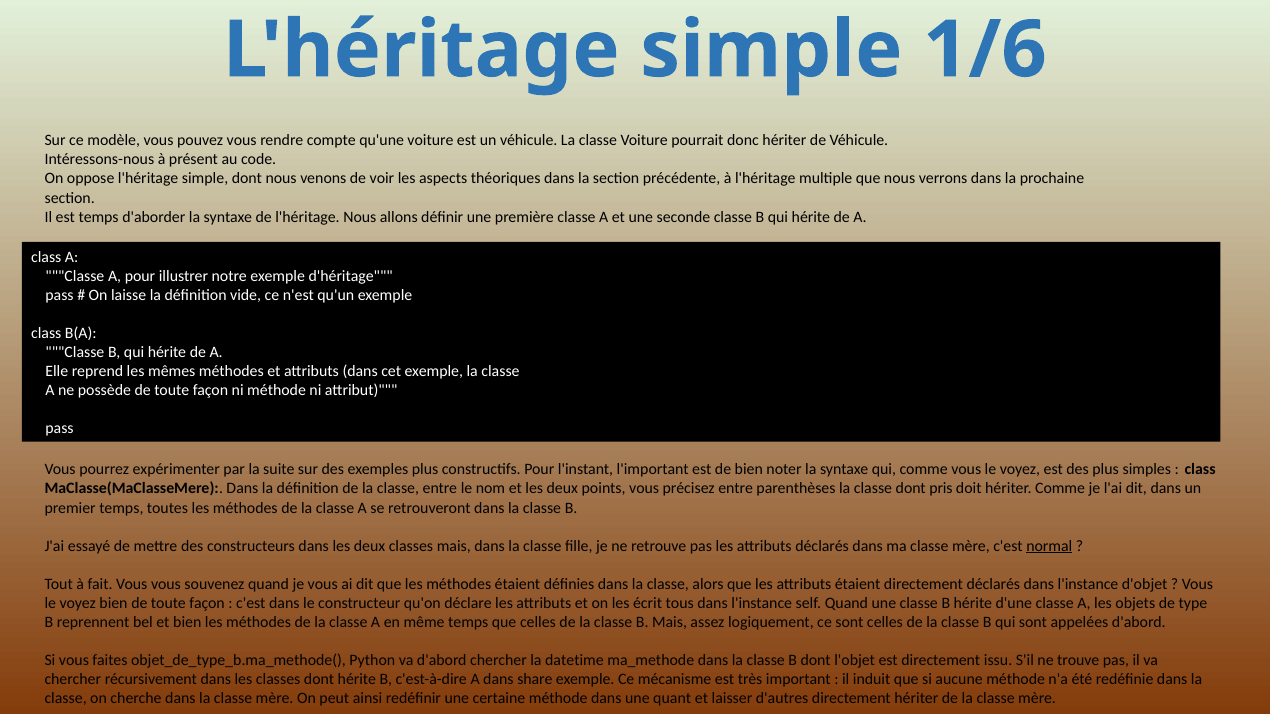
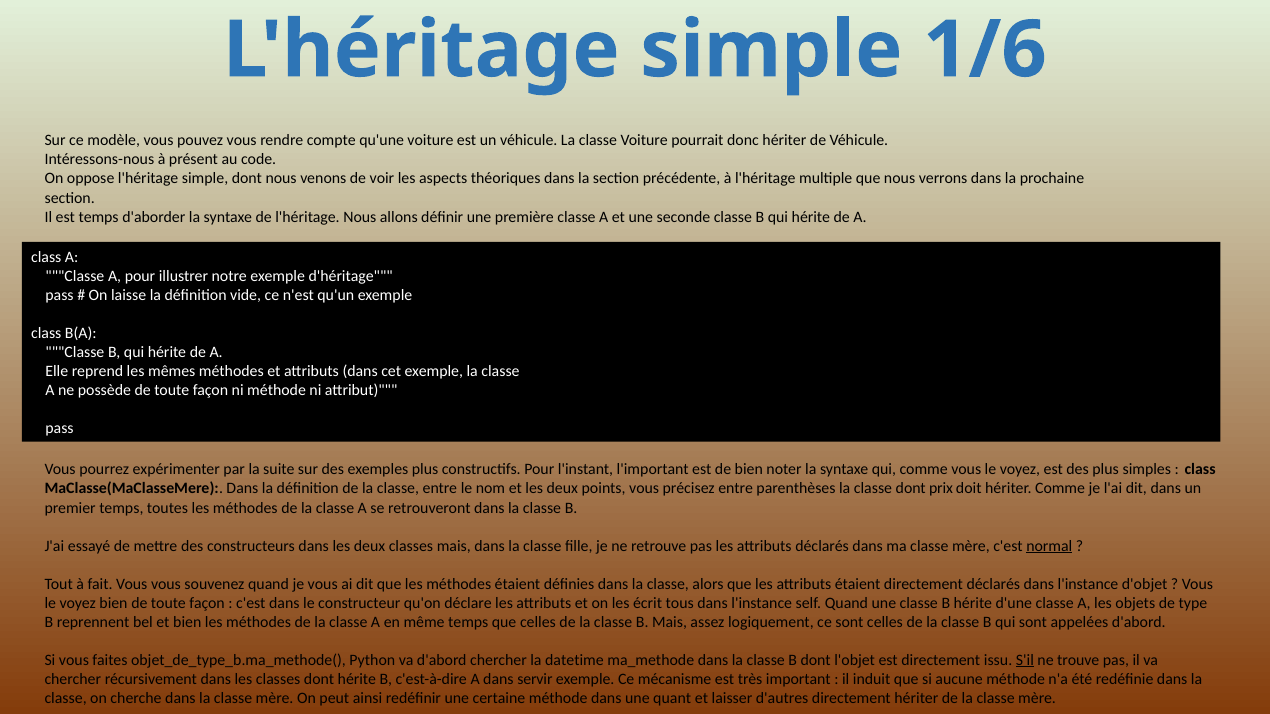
pris: pris -> prix (941, 489)
S'il underline: none -> present (1025, 660)
share: share -> servir (535, 680)
